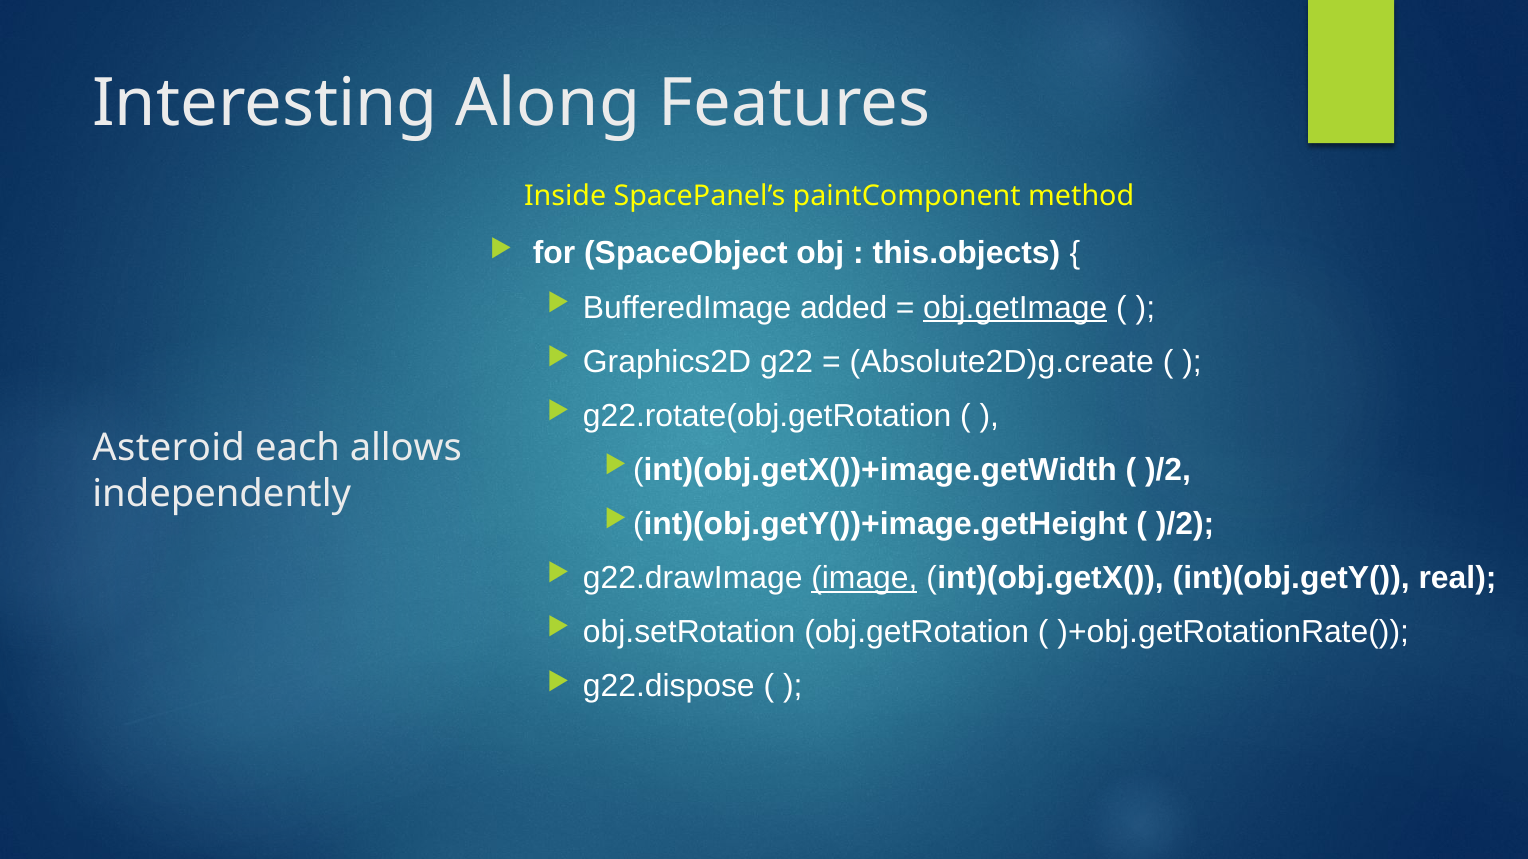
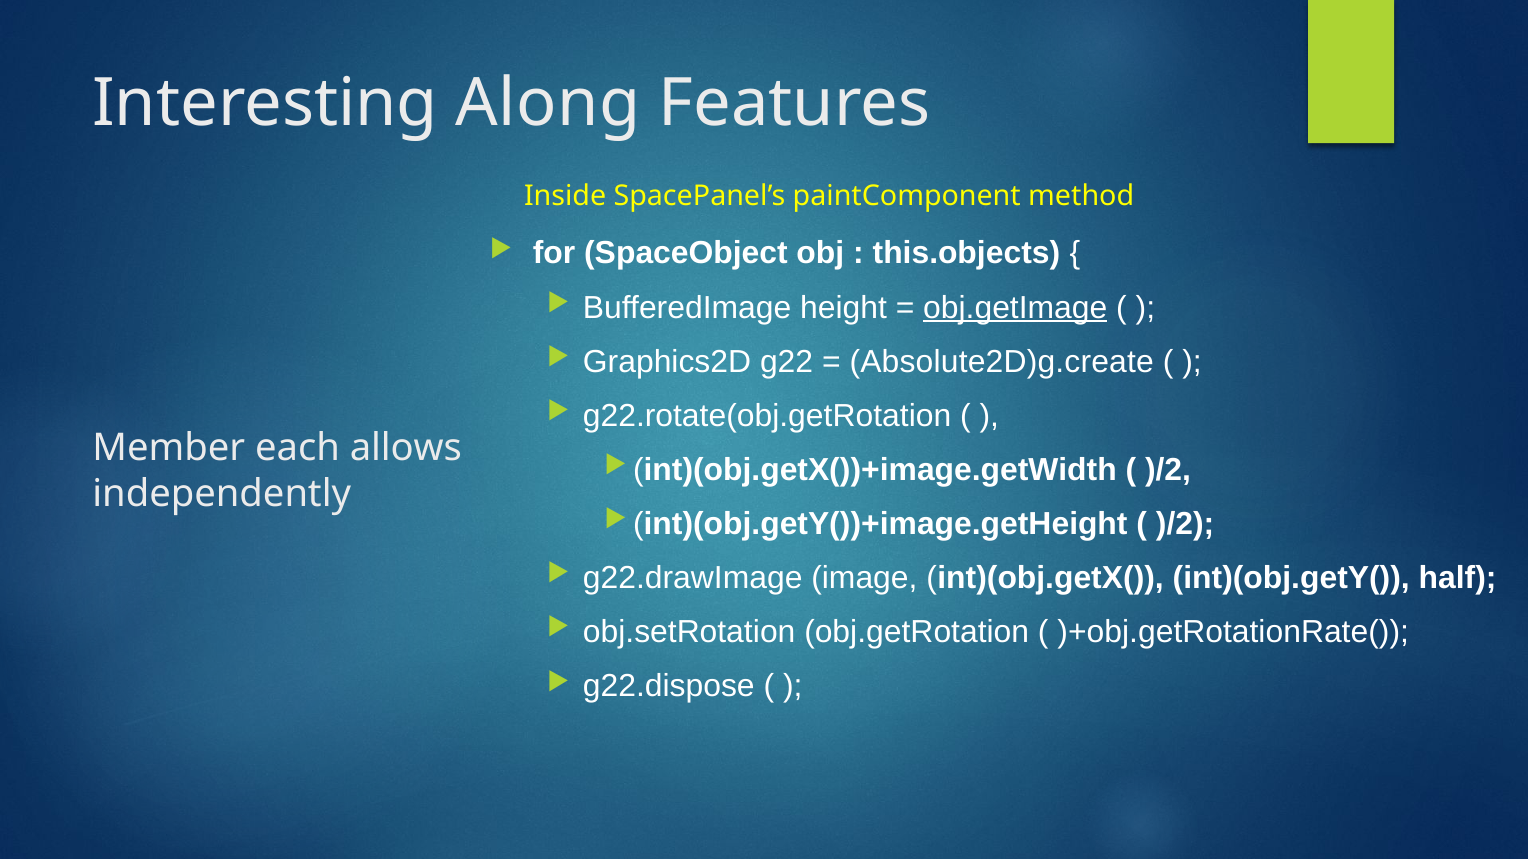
added: added -> height (843, 308)
Asteroid: Asteroid -> Member (169, 449)
image underline: present -> none (864, 578)
real: real -> half (1458, 578)
